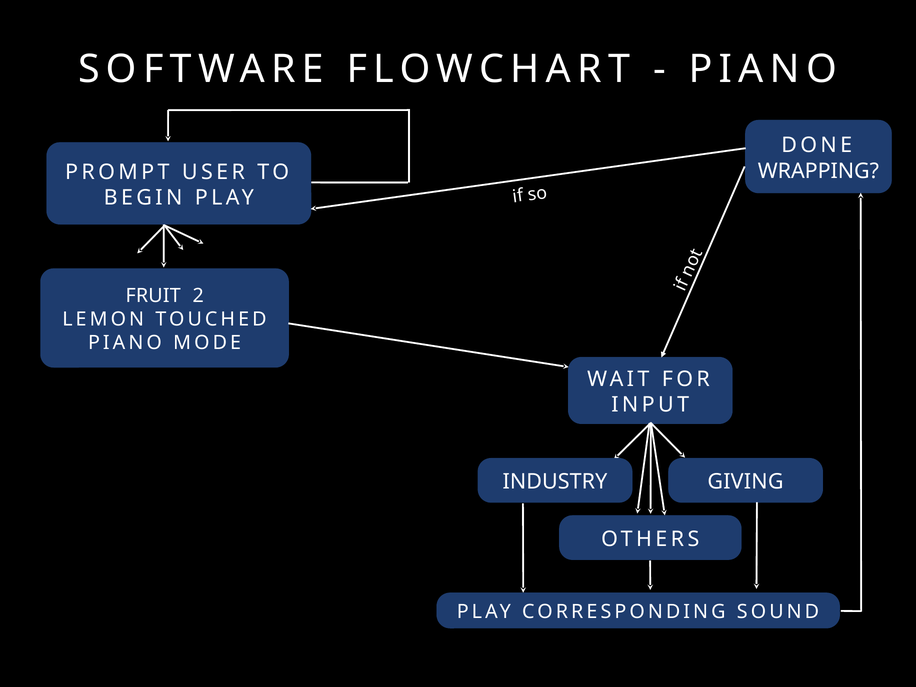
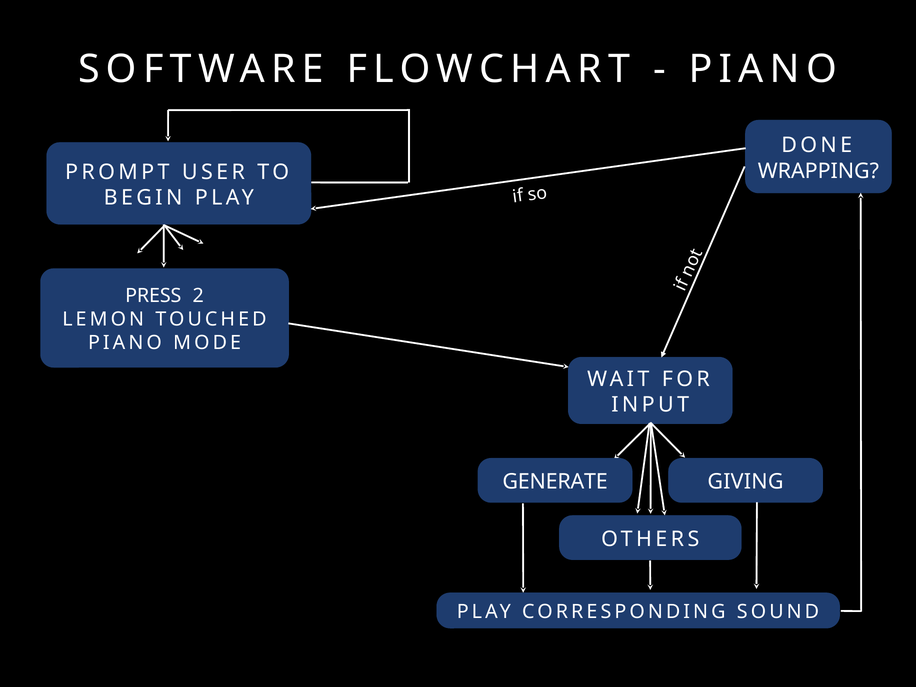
FRUIT: FRUIT -> PRESS (153, 296)
INDUSTRY: INDUSTRY -> GENERATE (555, 482)
